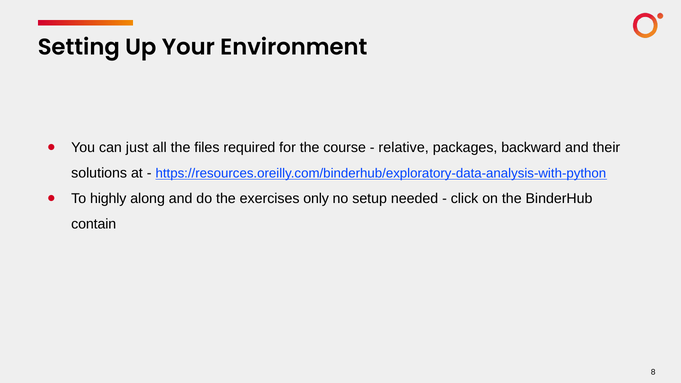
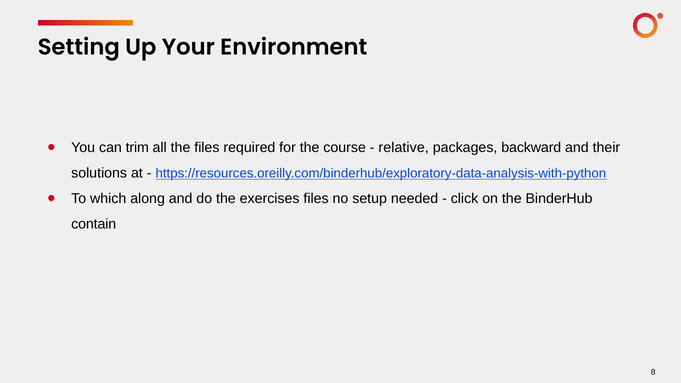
just: just -> trim (137, 147)
highly: highly -> which (108, 199)
exercises only: only -> files (316, 199)
